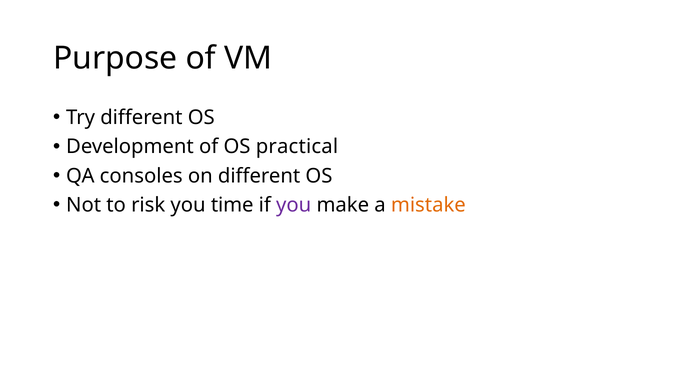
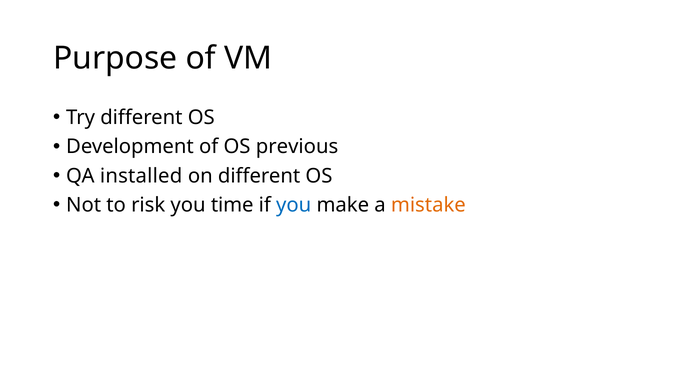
practical: practical -> previous (297, 147)
consoles: consoles -> installed (141, 176)
you colour: purple -> blue (294, 205)
